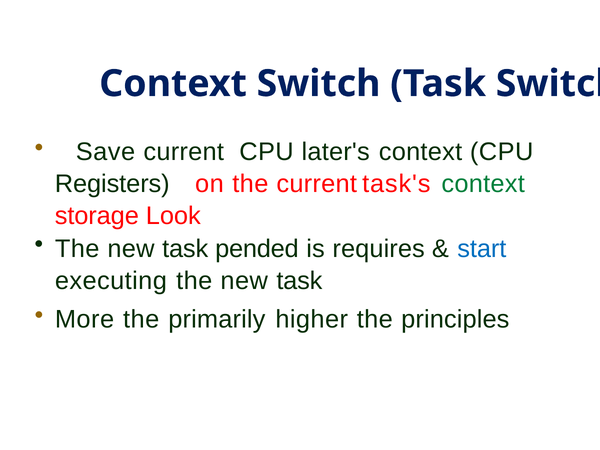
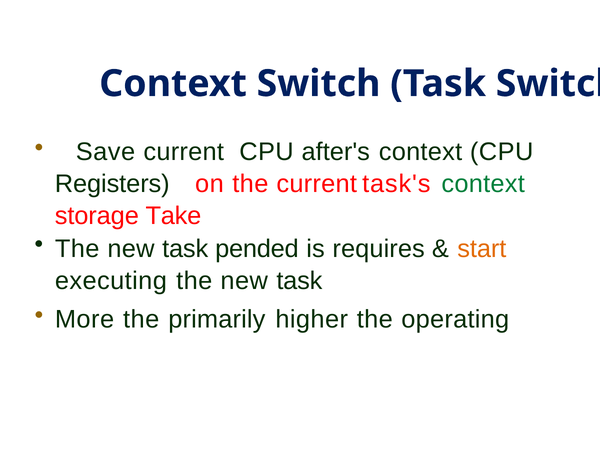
later's: later's -> after's (336, 152)
Look: Look -> Take (173, 216)
start colour: blue -> orange (482, 249)
principles: principles -> operating (455, 320)
